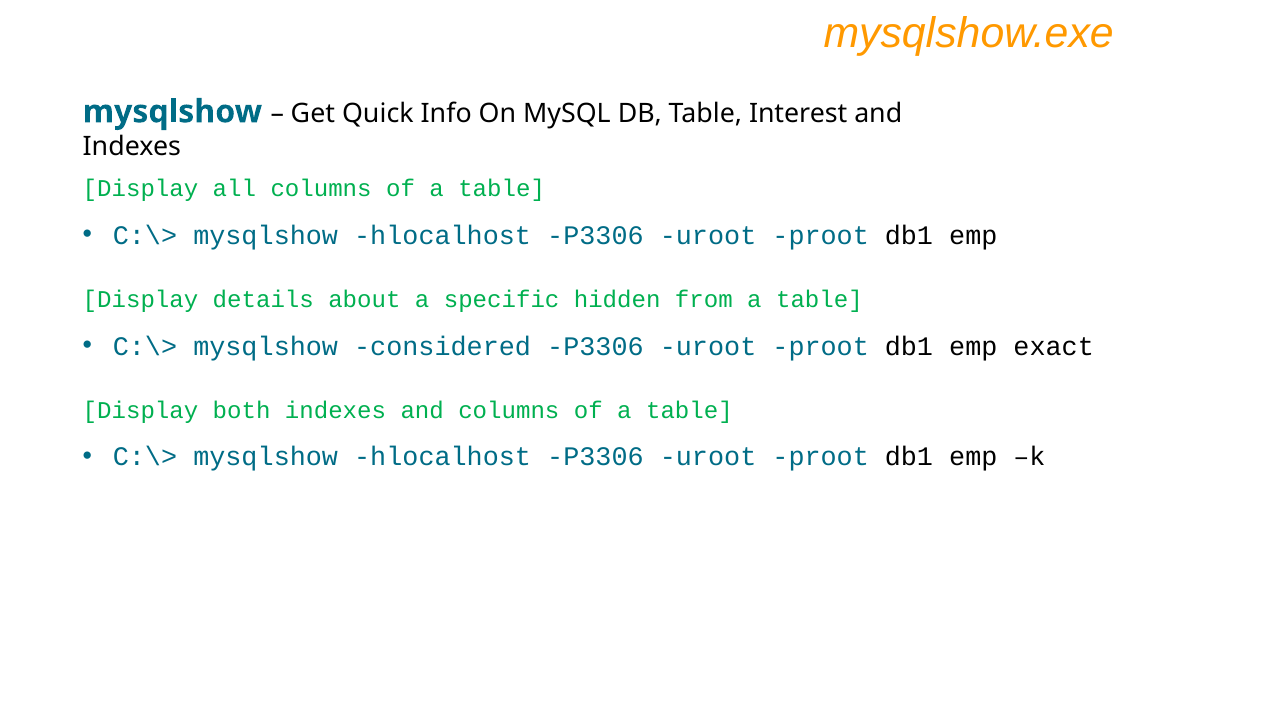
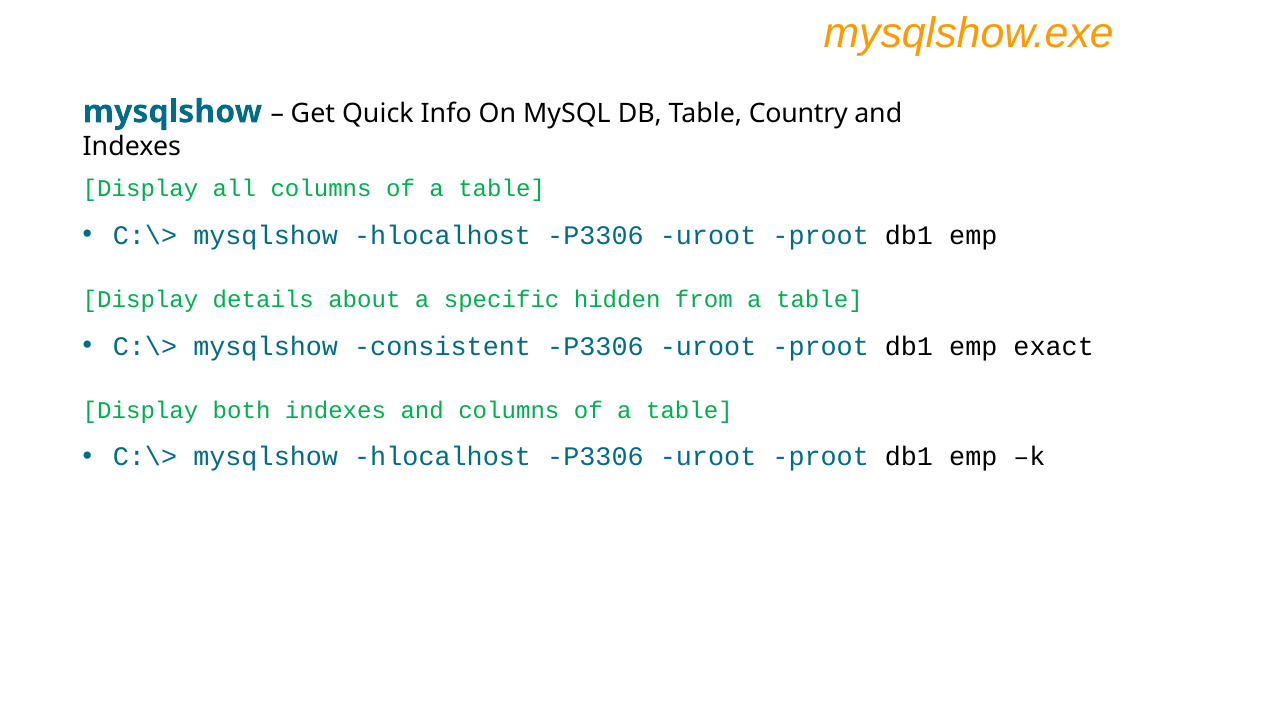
Interest: Interest -> Country (798, 114)
considered: considered -> consistent (443, 346)
